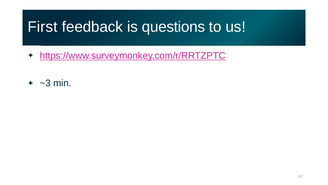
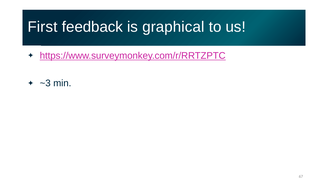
questions: questions -> graphical (173, 27)
